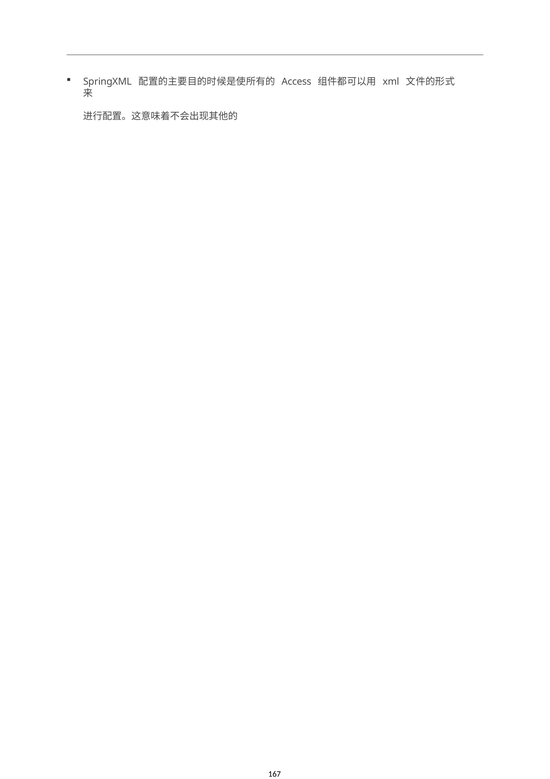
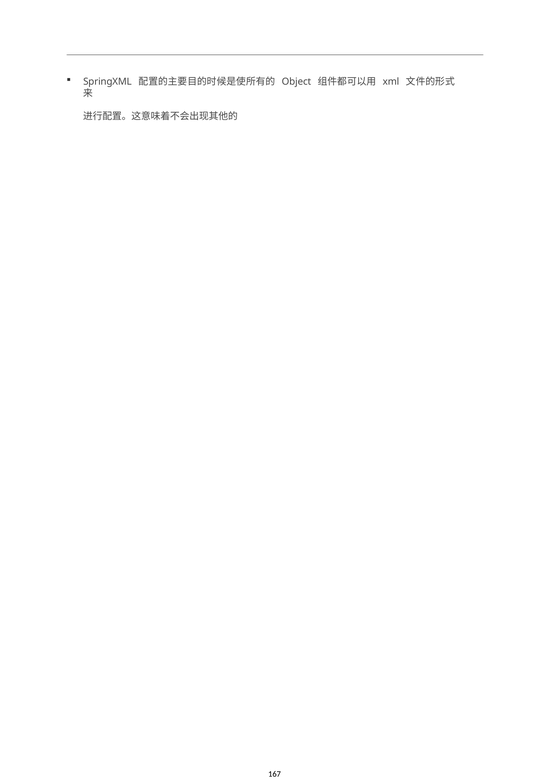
Access: Access -> Object (296, 82)
